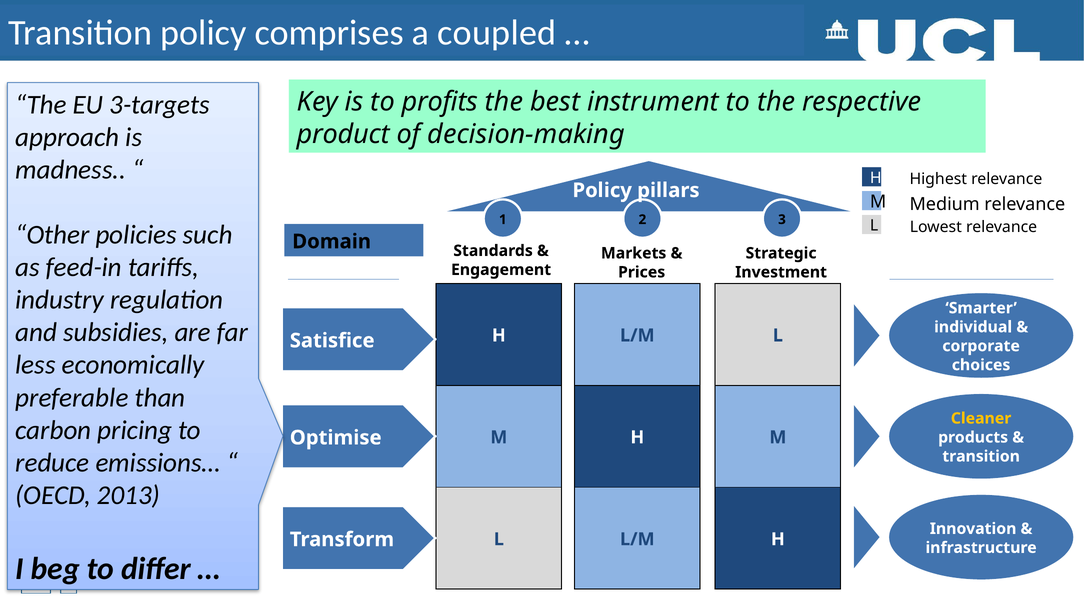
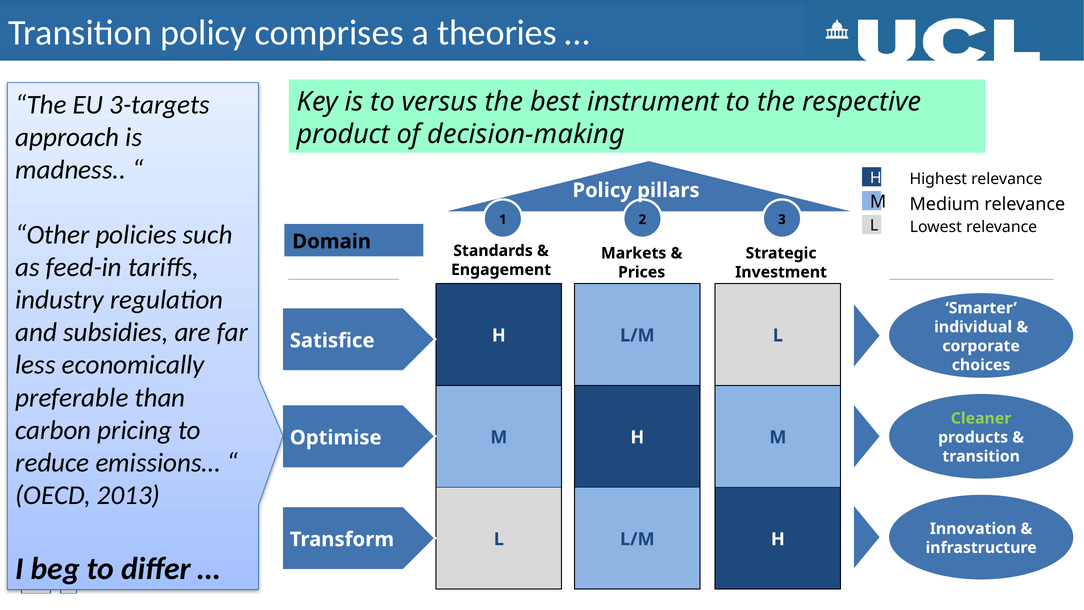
coupled: coupled -> theories (497, 33)
profits: profits -> versus (440, 102)
Cleaner colour: yellow -> light green (981, 418)
